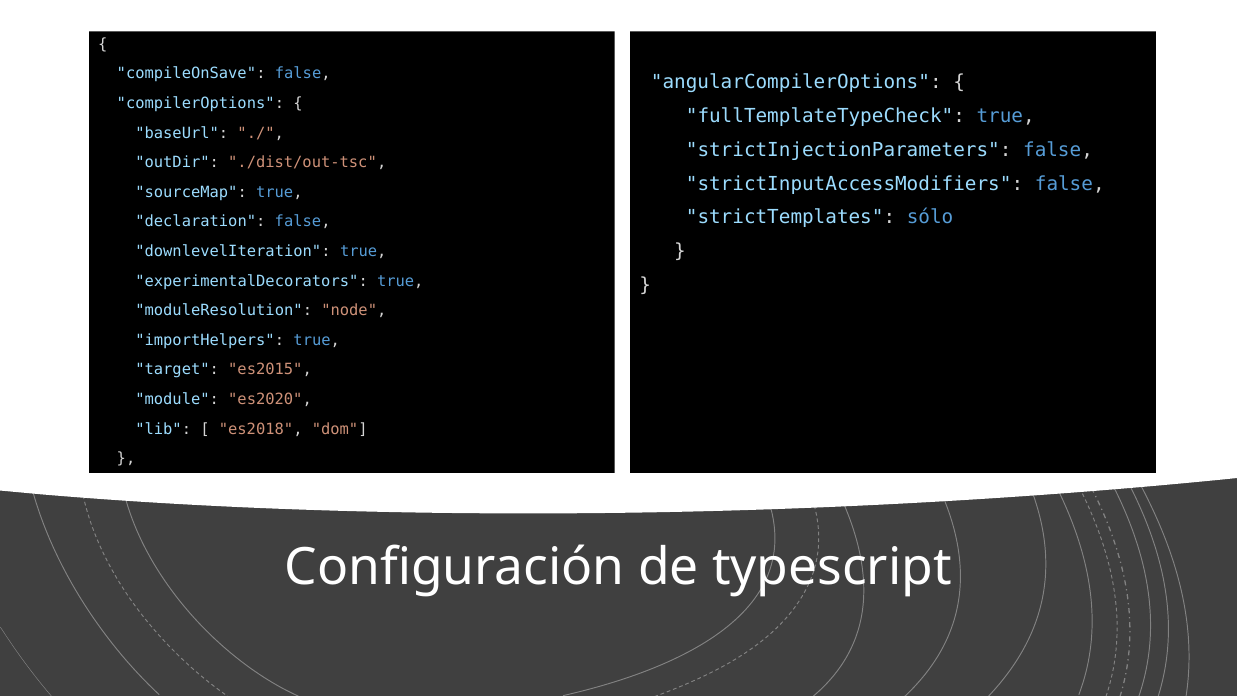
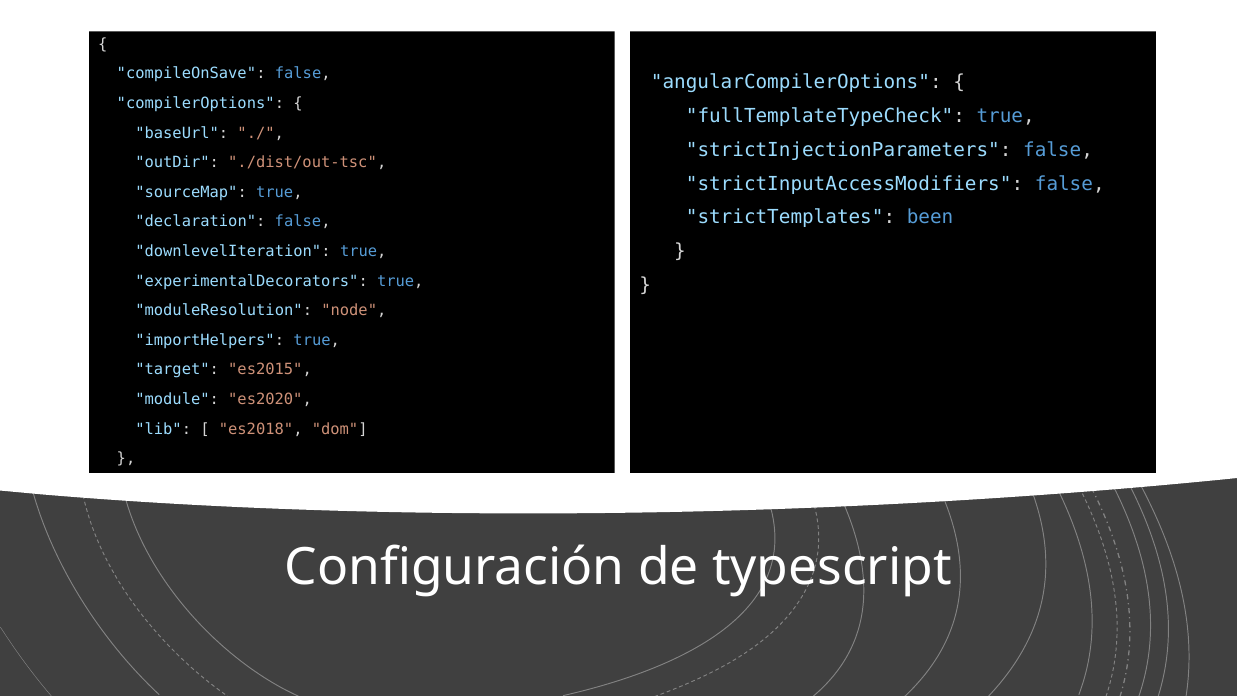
sólo: sólo -> been (930, 217)
